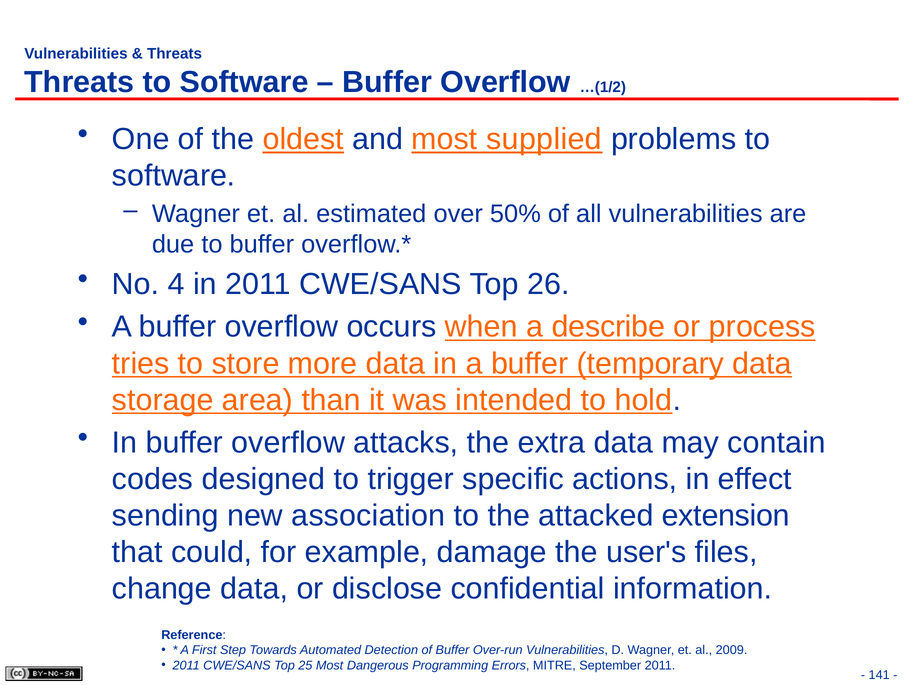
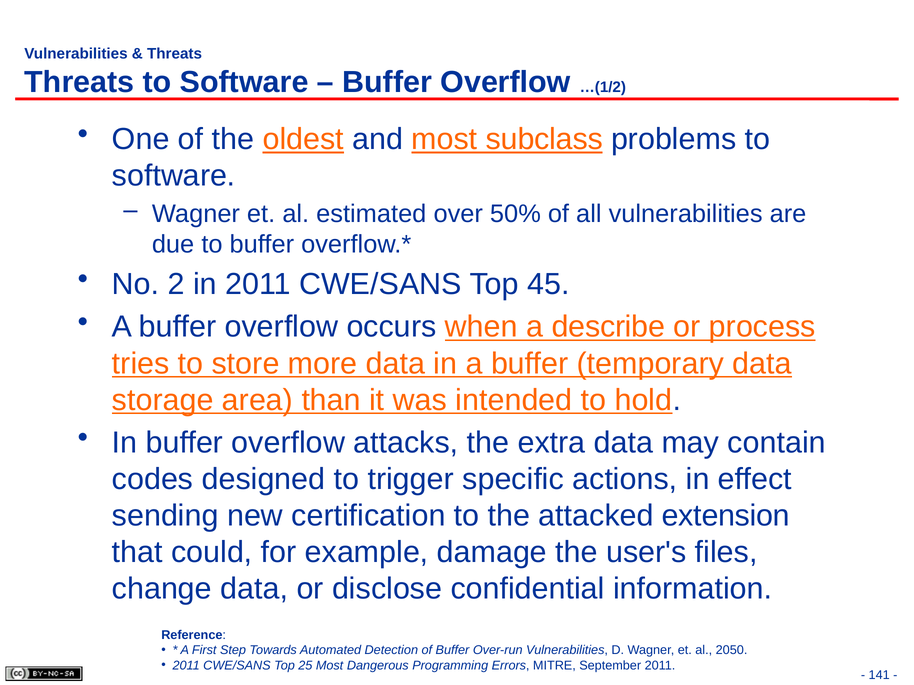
supplied: supplied -> subclass (544, 139)
4: 4 -> 2 (176, 285)
26: 26 -> 45 (548, 285)
association: association -> certification (368, 516)
2009: 2009 -> 2050 (732, 651)
